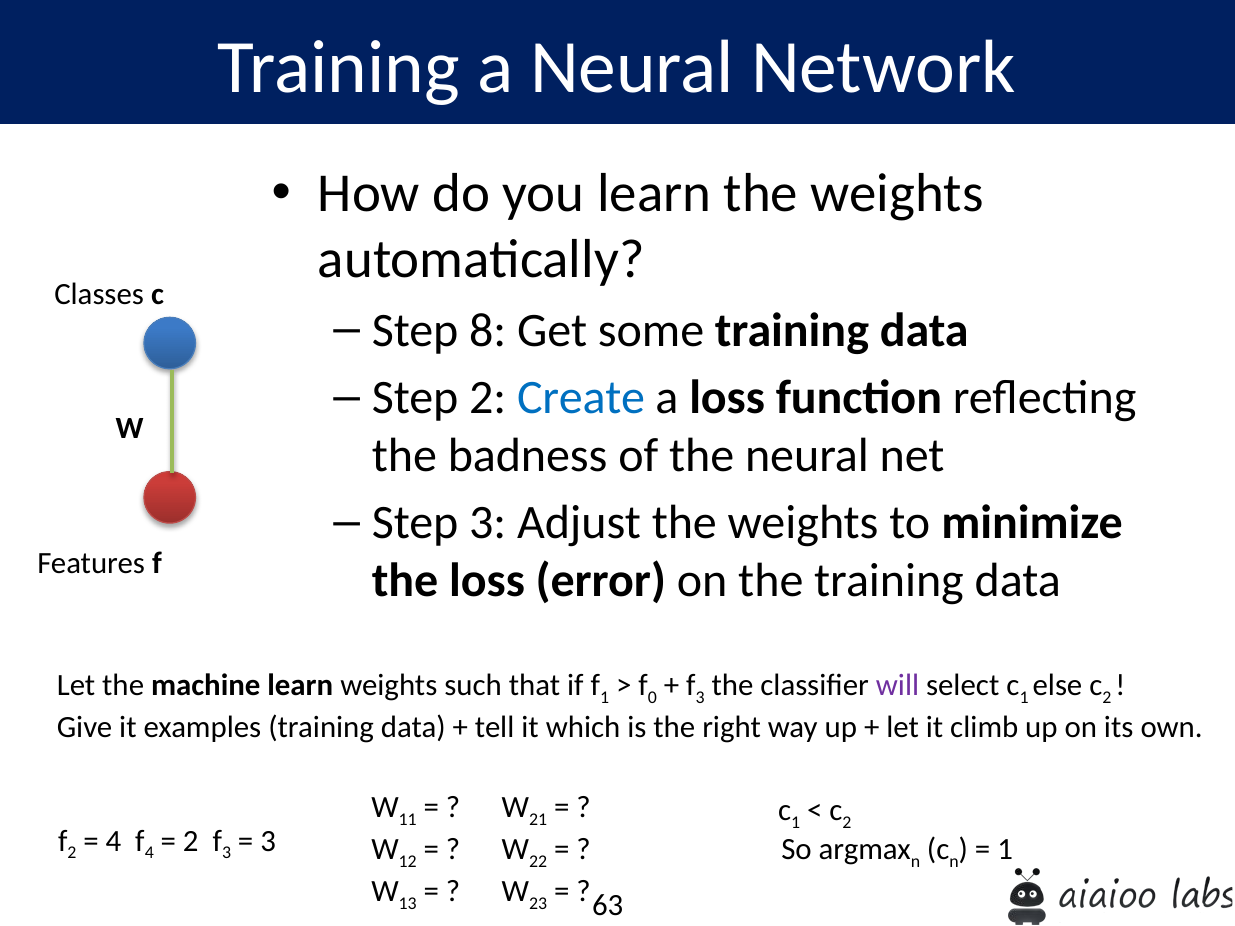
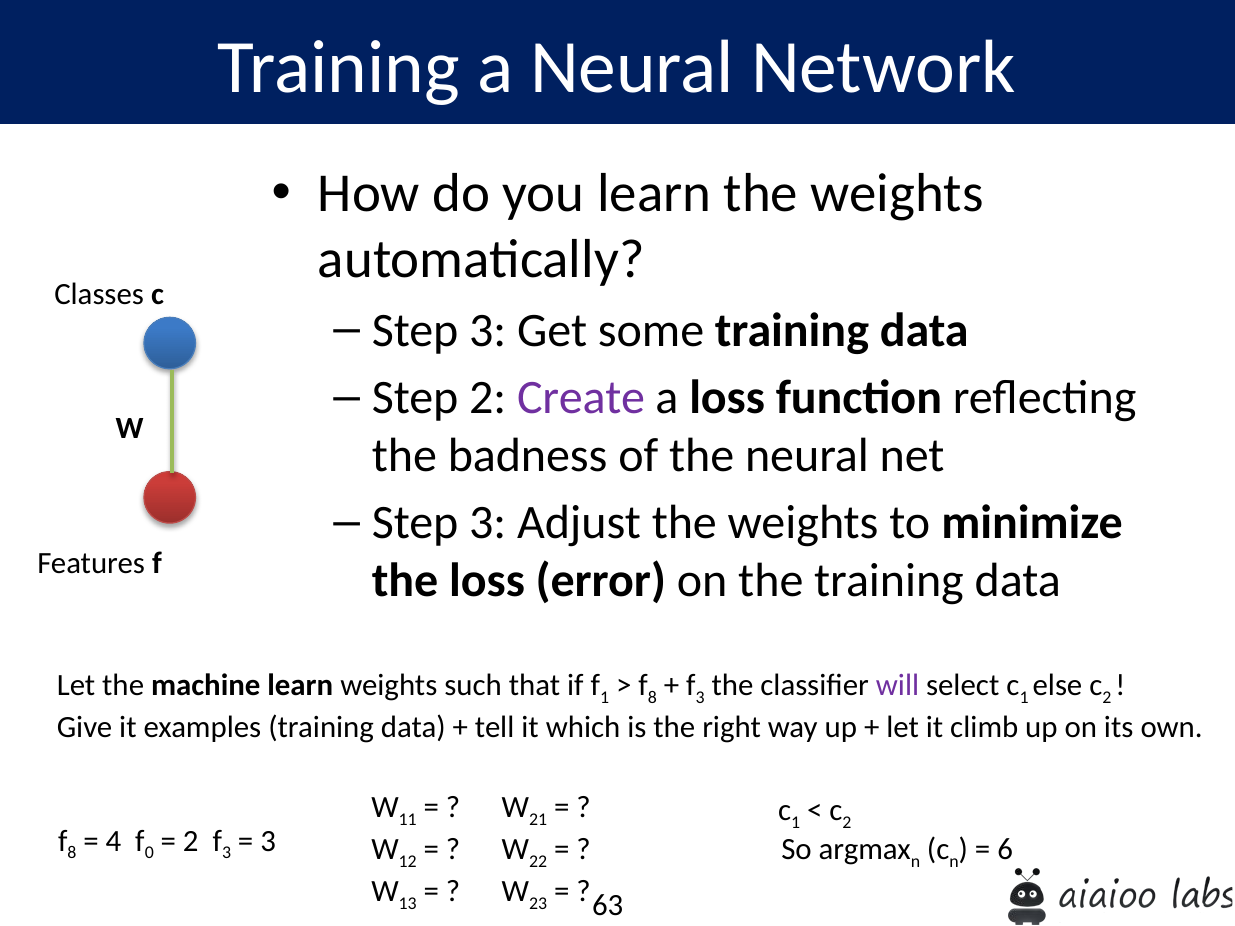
8: 8 -> 3 (488, 331)
Create colour: blue -> purple (581, 398)
0: 0 -> 8 (652, 697)
2: 2 -> 8 (72, 853)
f 4: 4 -> 0 (149, 853)
1: 1 -> 6 (1005, 850)
